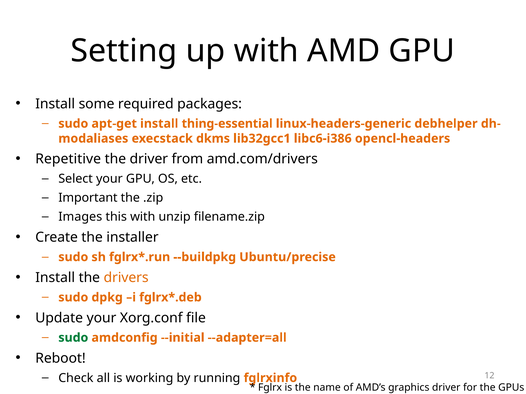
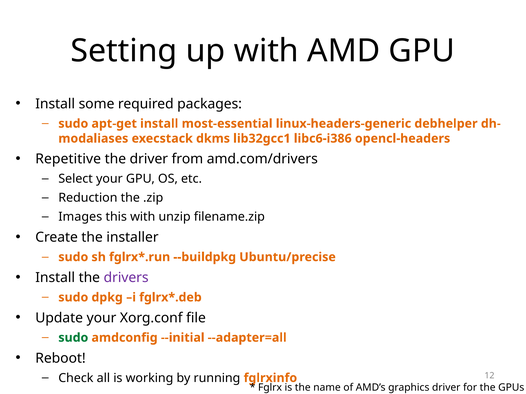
thing-essential: thing-essential -> most-essential (227, 124)
Important: Important -> Reduction (88, 198)
drivers colour: orange -> purple (126, 278)
